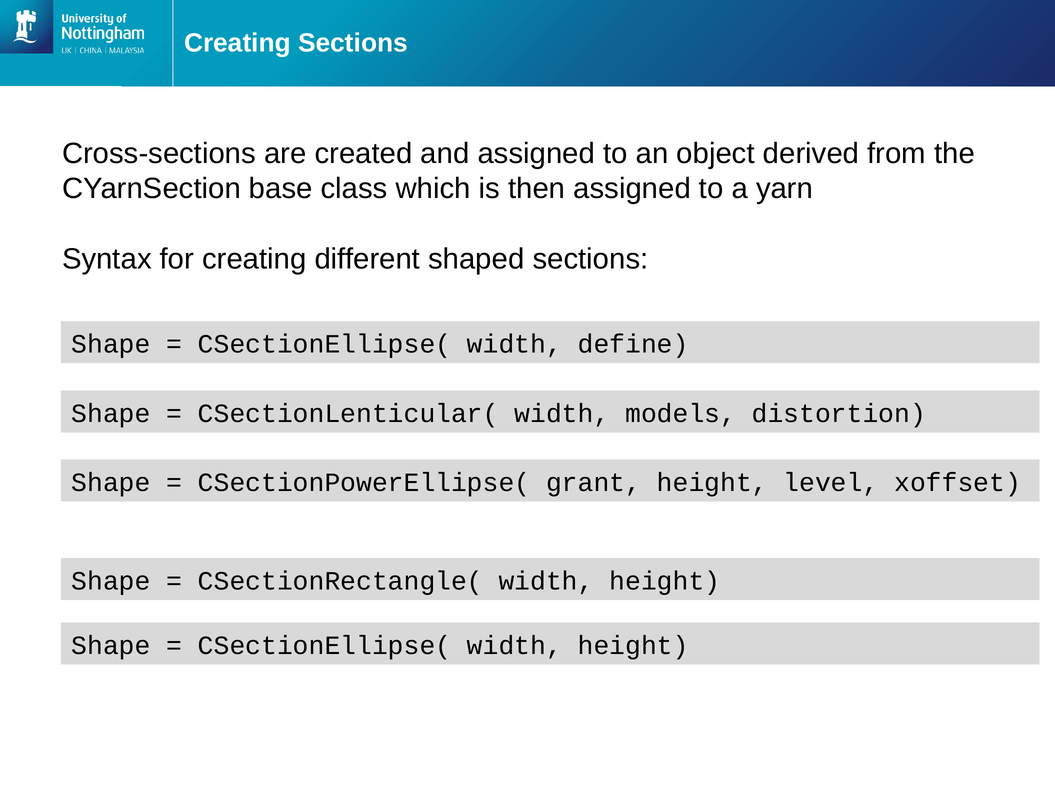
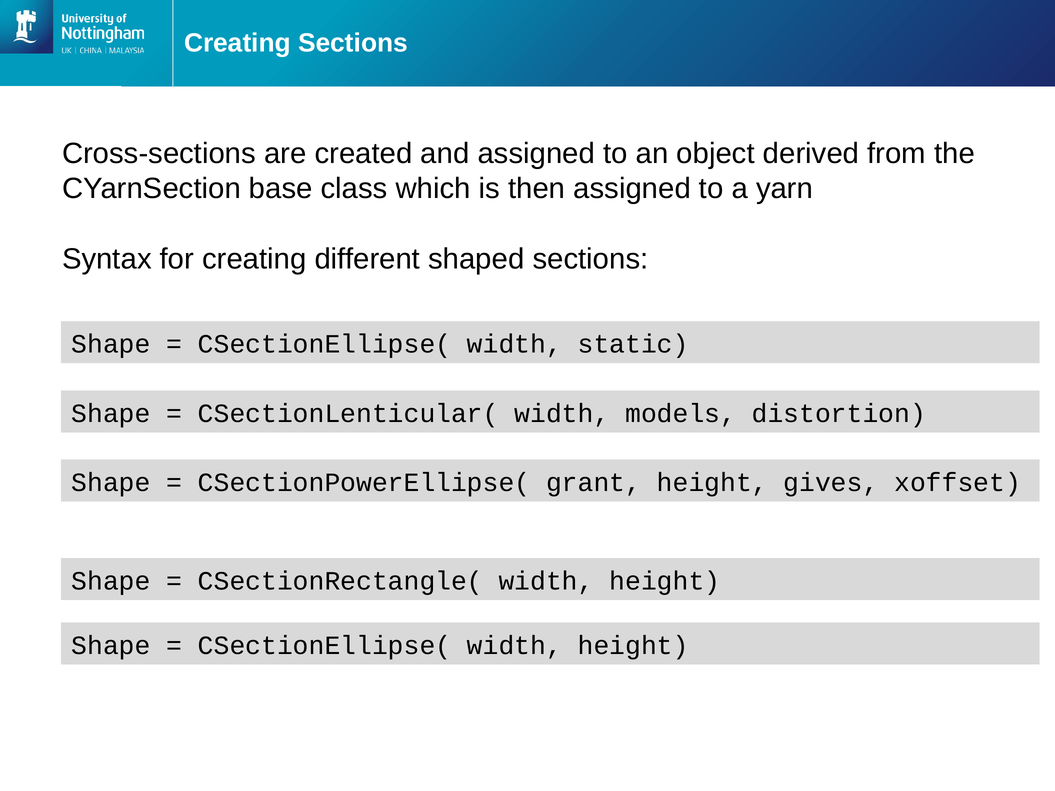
define: define -> static (633, 344)
level: level -> gives (831, 482)
